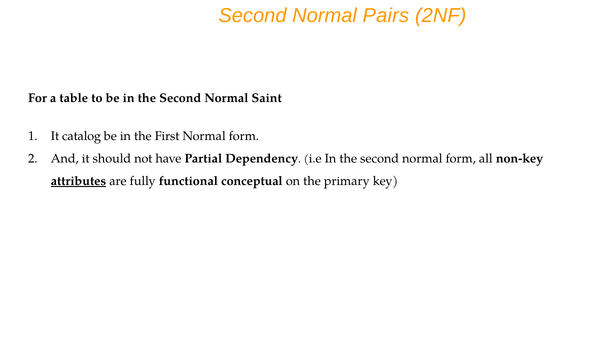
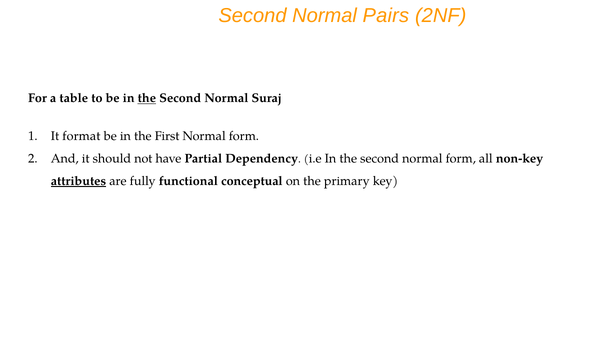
the underline: none -> present (147, 98)
Saint: Saint -> Suraj (267, 98)
catalog: catalog -> format (81, 136)
